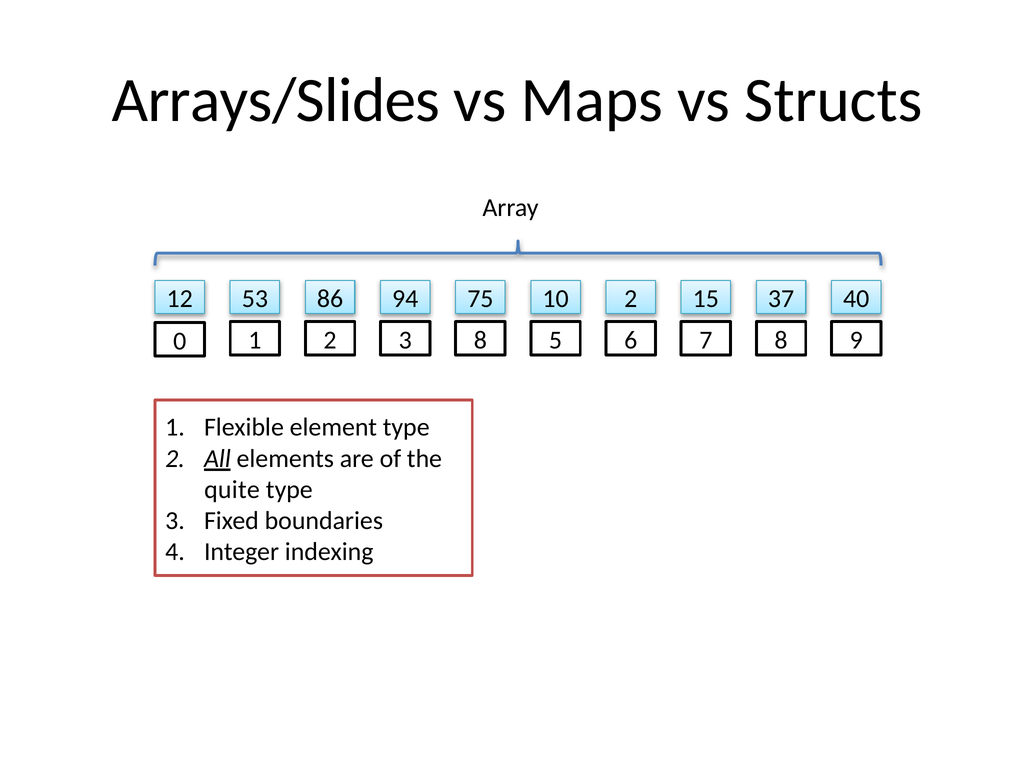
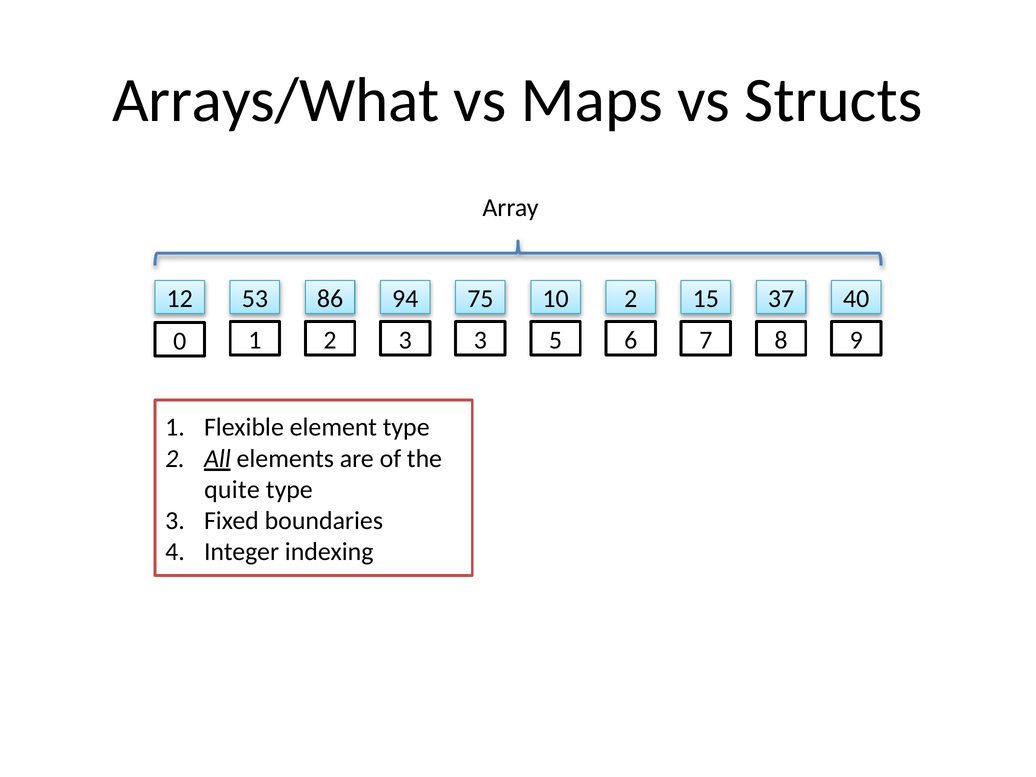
Arrays/Slides: Arrays/Slides -> Arrays/What (276, 100)
3 8: 8 -> 3 (480, 340)
